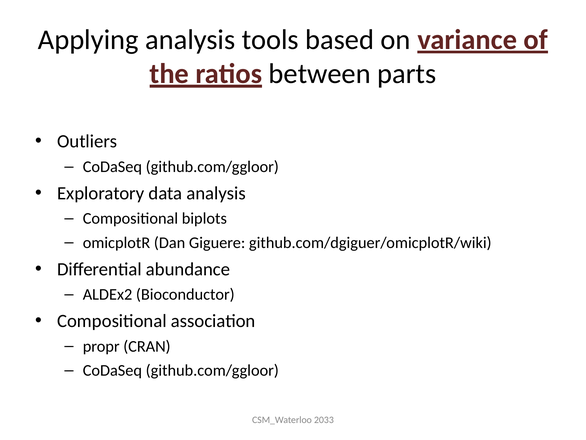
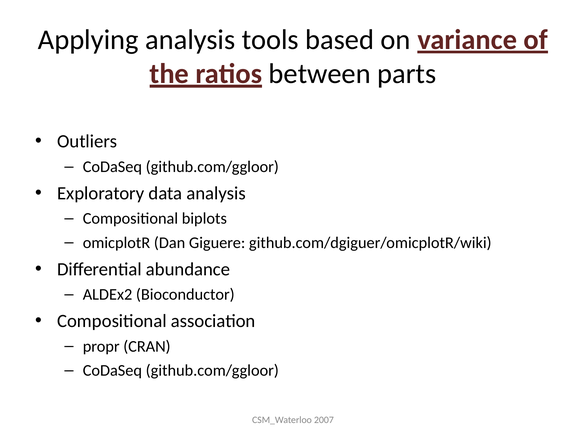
2033: 2033 -> 2007 (324, 420)
